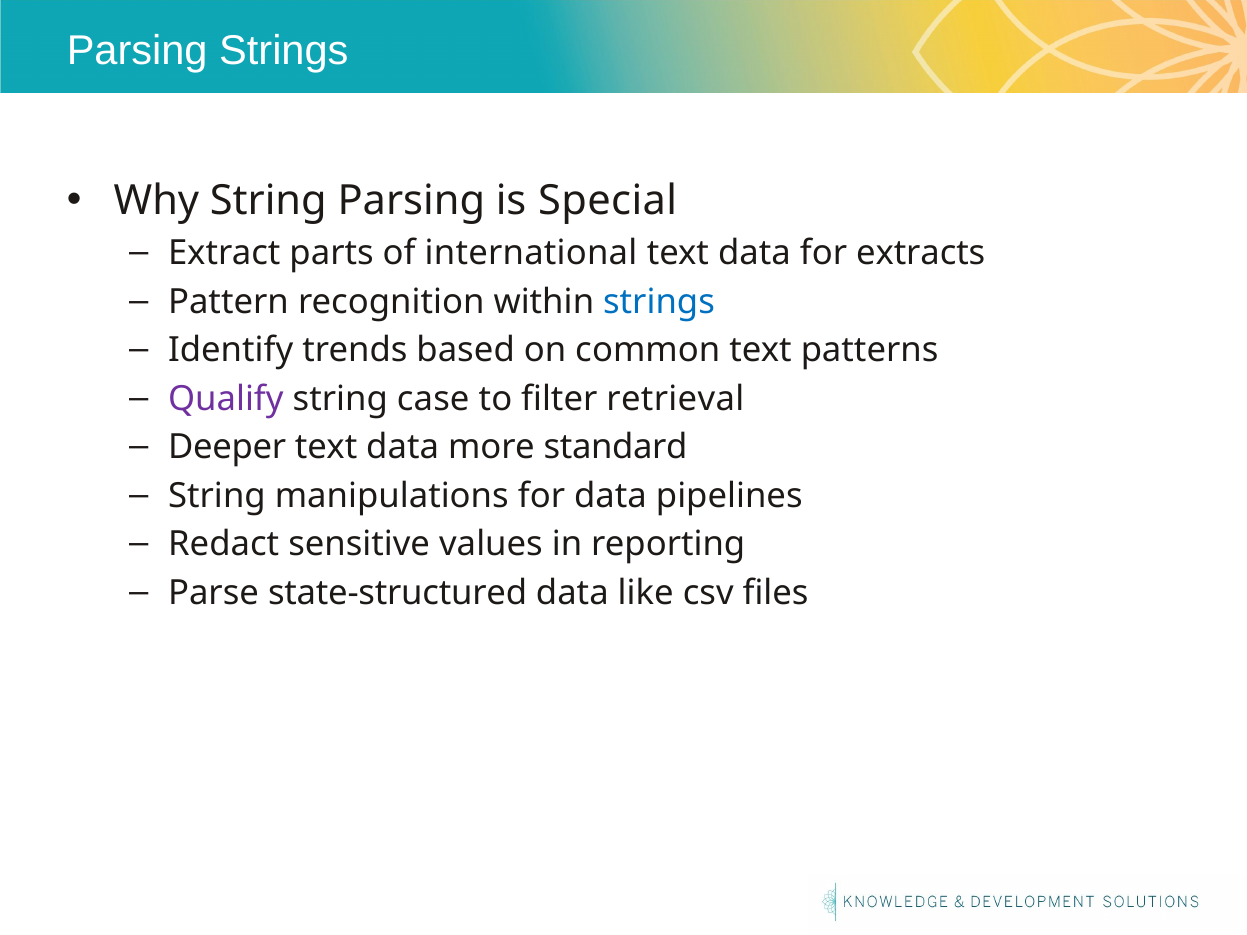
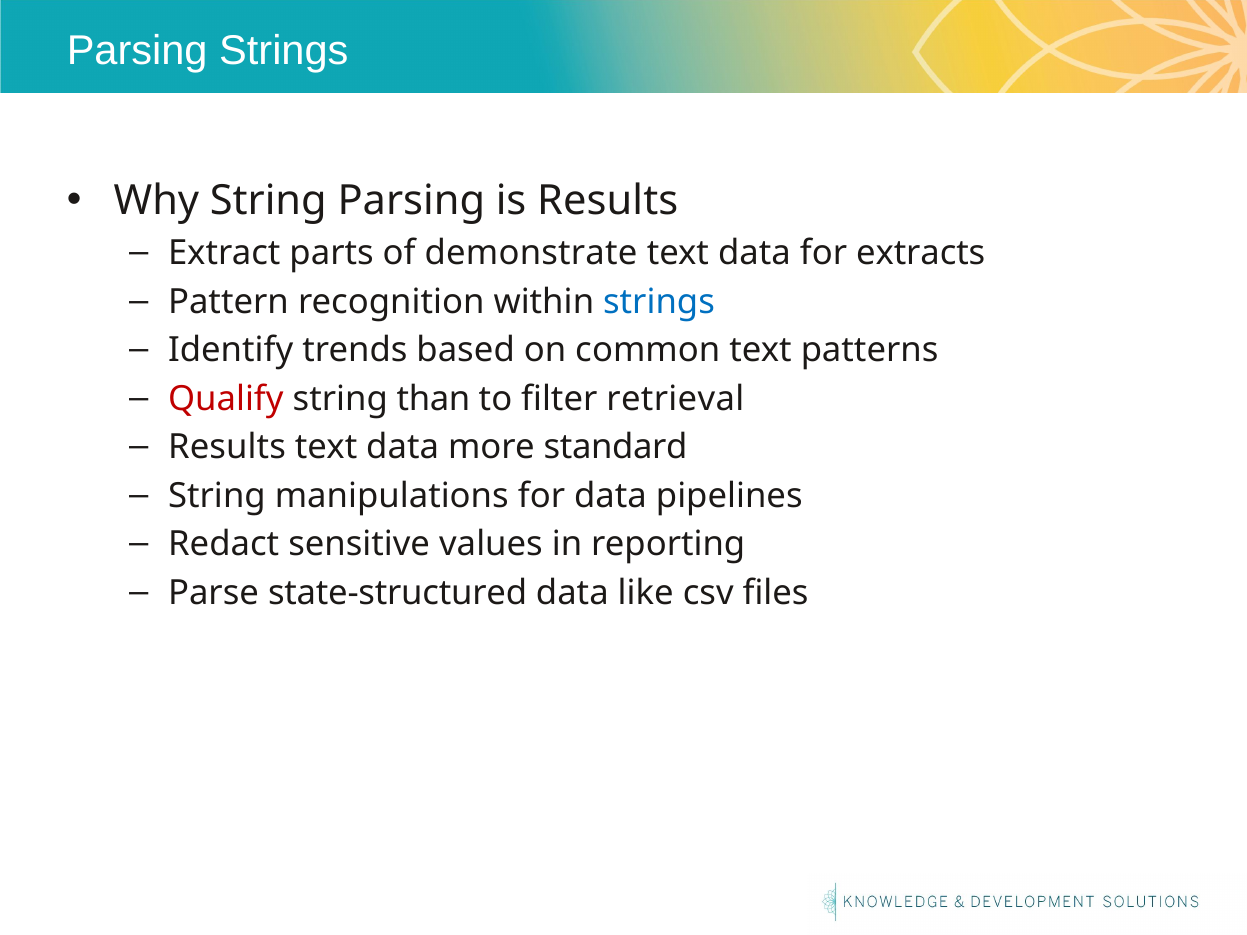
is Special: Special -> Results (608, 201)
international: international -> demonstrate (531, 253)
Qualify colour: purple -> red (226, 399)
case: case -> than (433, 399)
Deeper: Deeper -> Results (227, 447)
